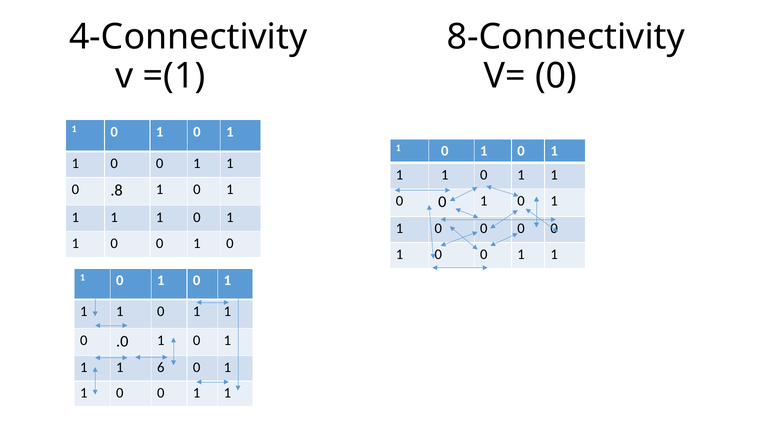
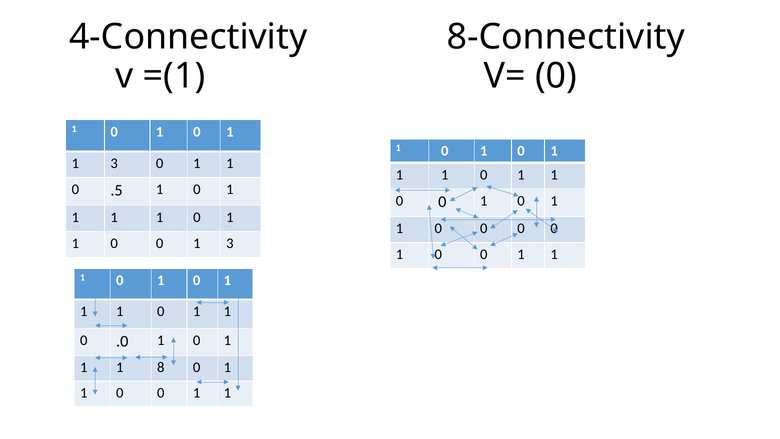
0: 0 -> 3 (114, 163)
.8: .8 -> .5 (117, 190)
0: 0 -> 3 (230, 243)
6: 6 -> 8 (161, 367)
